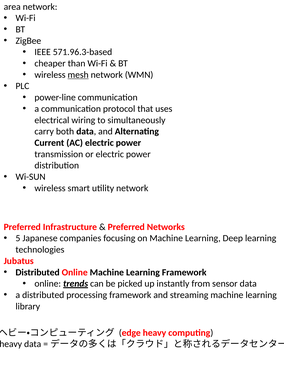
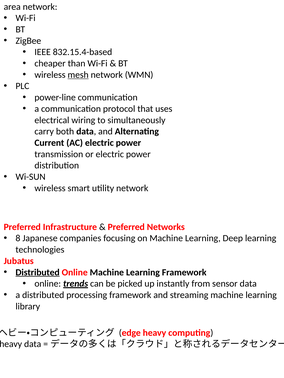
571.96.3-based: 571.96.3-based -> 832.15.4-based (82, 52)
5: 5 -> 8 (18, 239)
Distributed underline: none -> present (38, 273)
